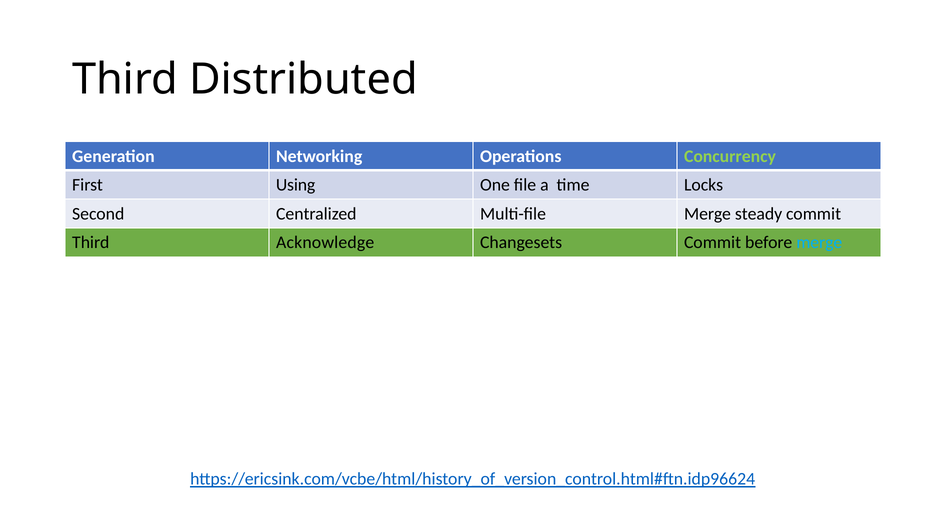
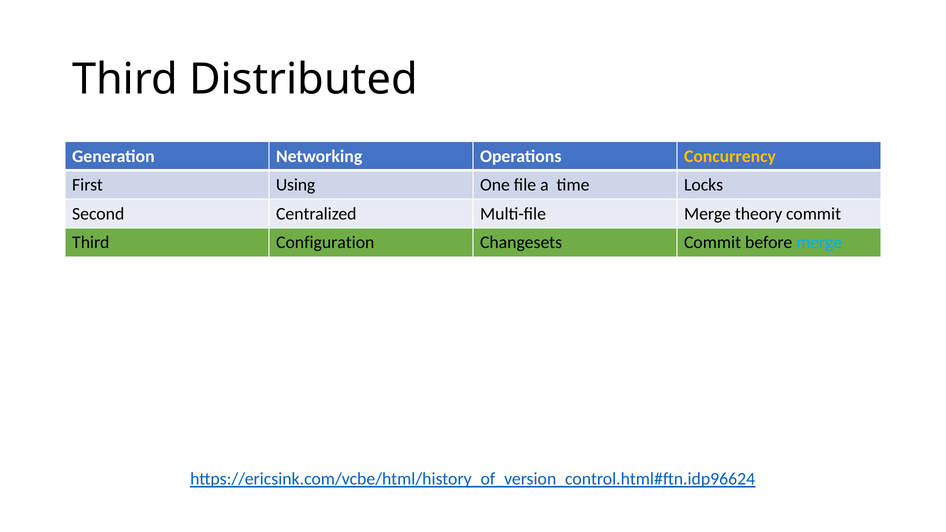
Concurrency colour: light green -> yellow (730, 156)
steady: steady -> theory (759, 214)
Acknowledge: Acknowledge -> Configuration (325, 243)
